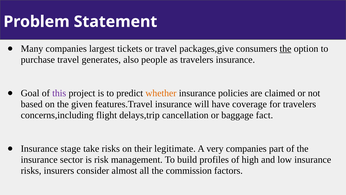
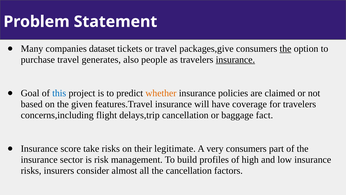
largest: largest -> dataset (102, 49)
insurance underline: none -> present (235, 60)
this colour: purple -> blue (59, 93)
stage: stage -> score (71, 148)
very companies: companies -> consumers (246, 148)
the commission: commission -> cancellation (189, 170)
